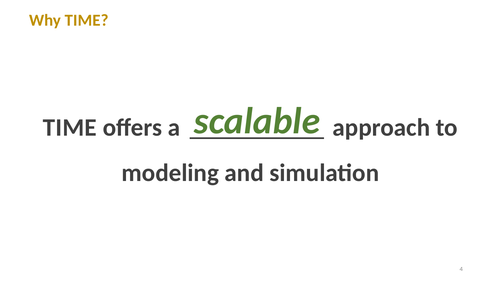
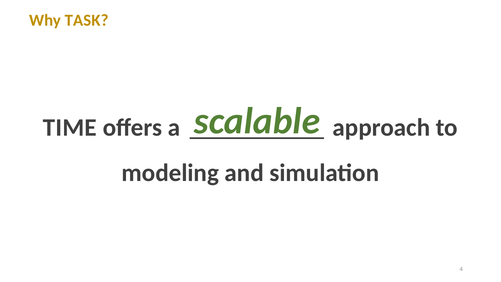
Why TIME: TIME -> TASK (87, 20)
